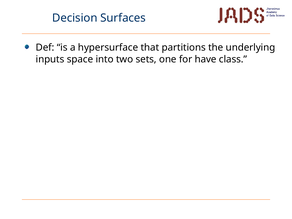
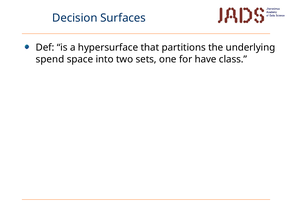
inputs: inputs -> spend (50, 59)
